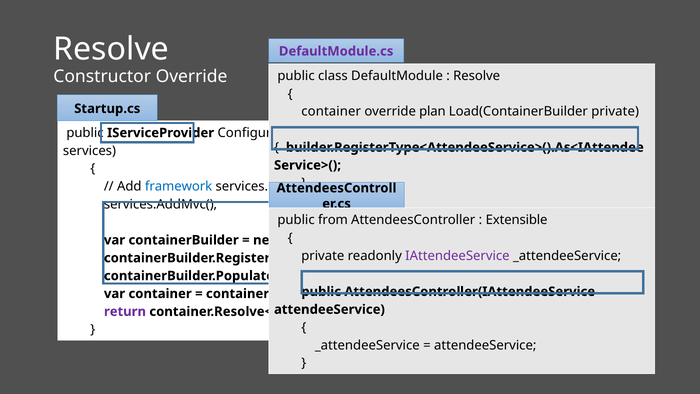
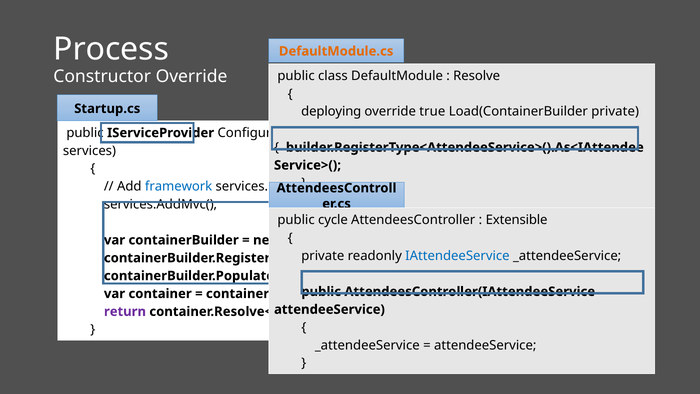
Resolve: Resolve -> Process (111, 49)
DefaultModule.cs colour: purple -> orange (336, 51)
container: container -> deploying (331, 112)
plan: plan -> true (432, 112)
from: from -> cycle (333, 220)
IAttendeeService colour: purple -> blue (457, 256)
